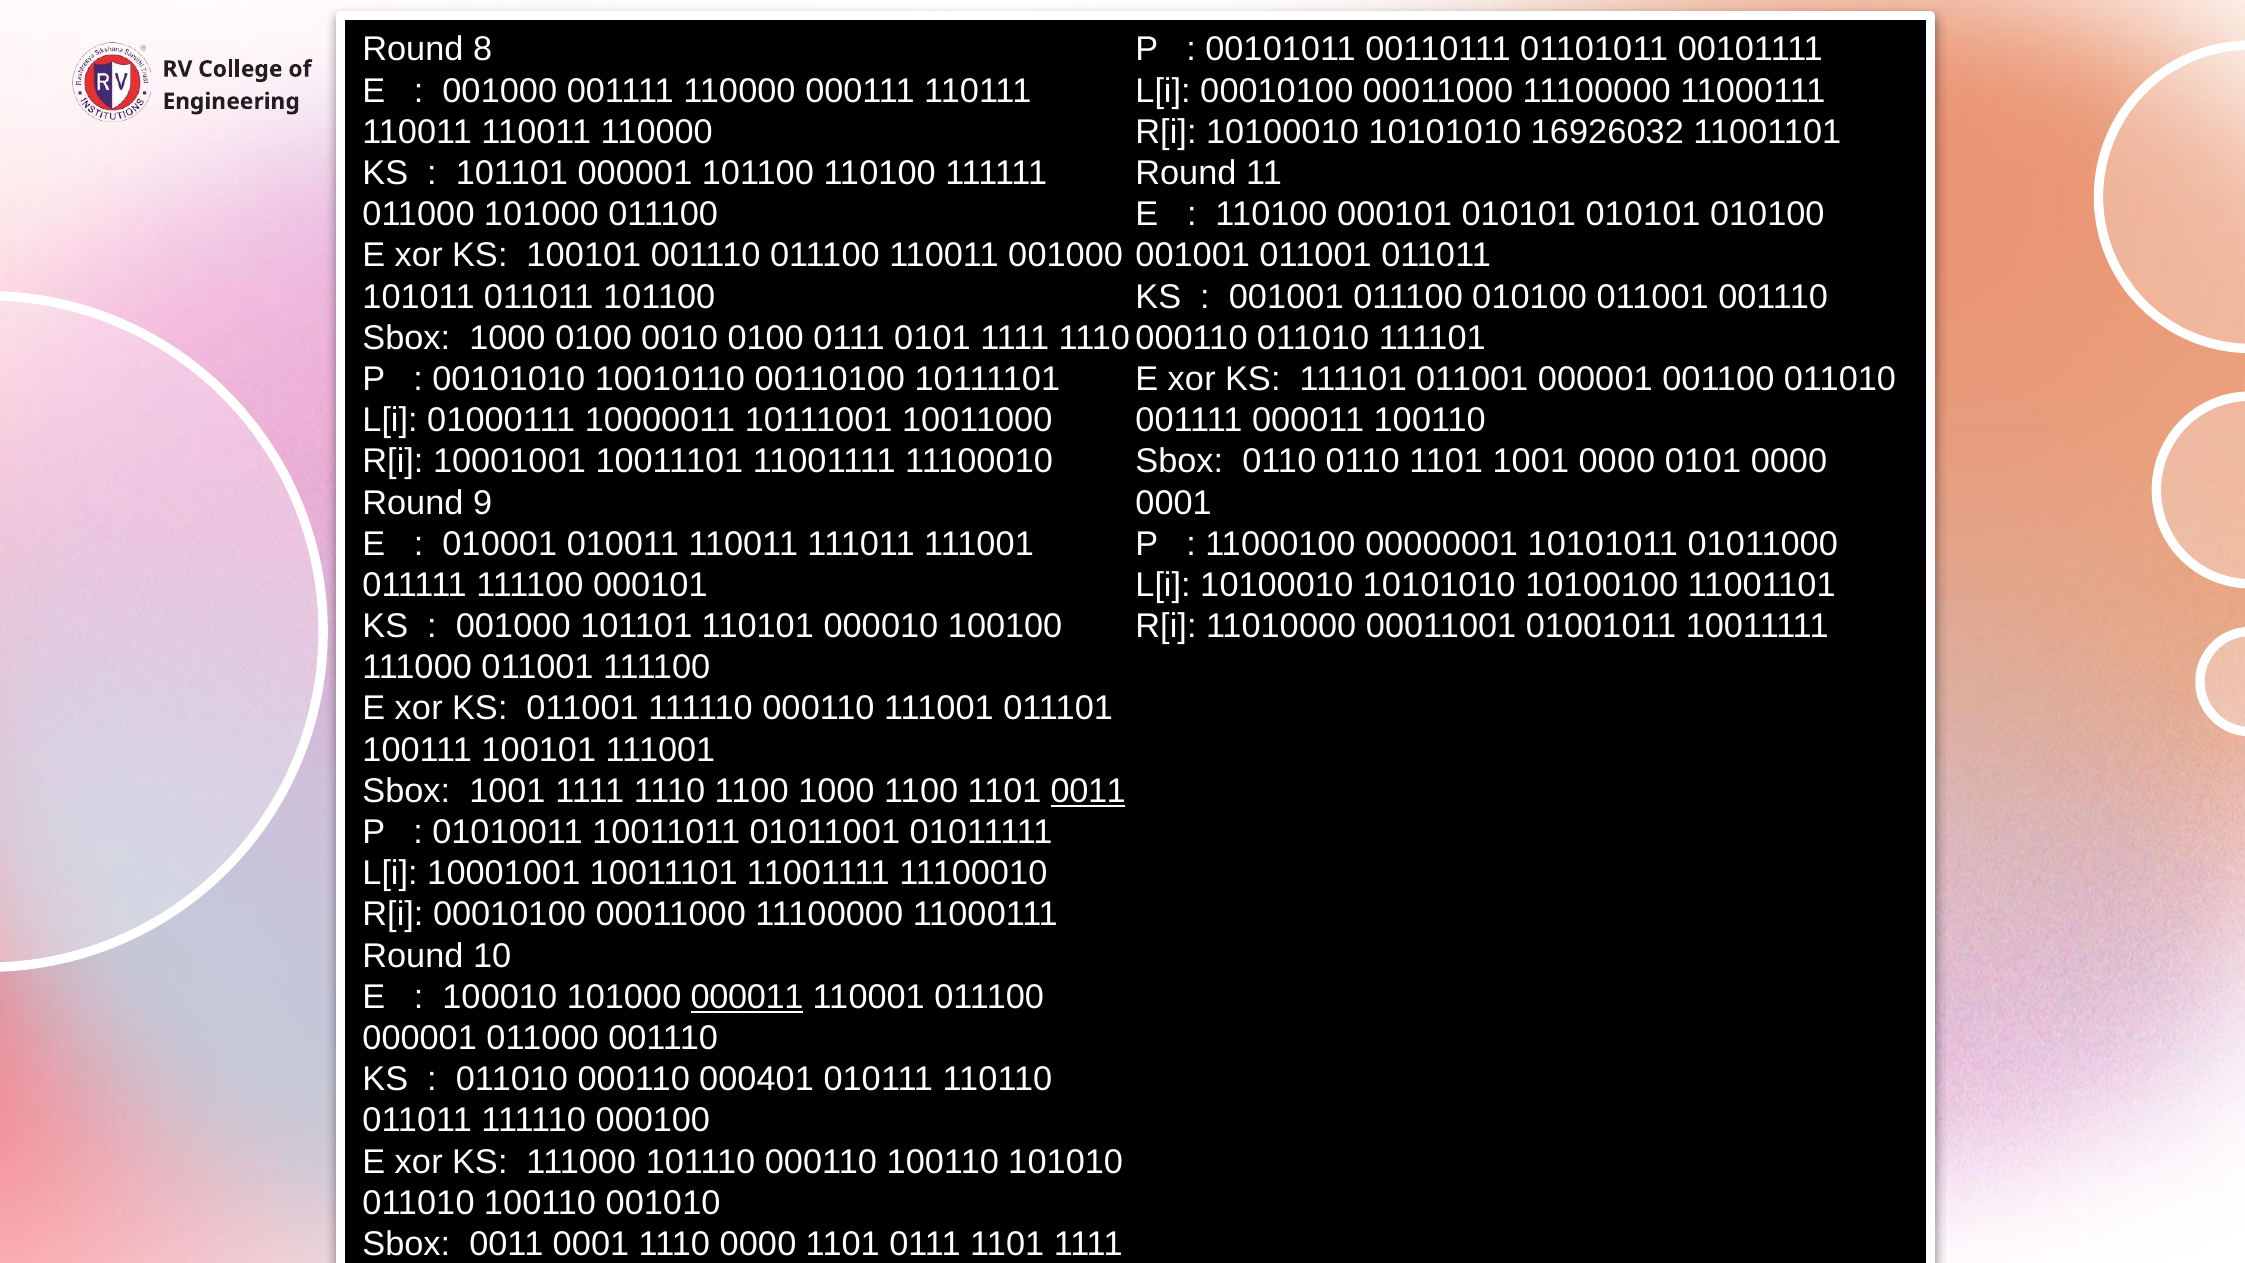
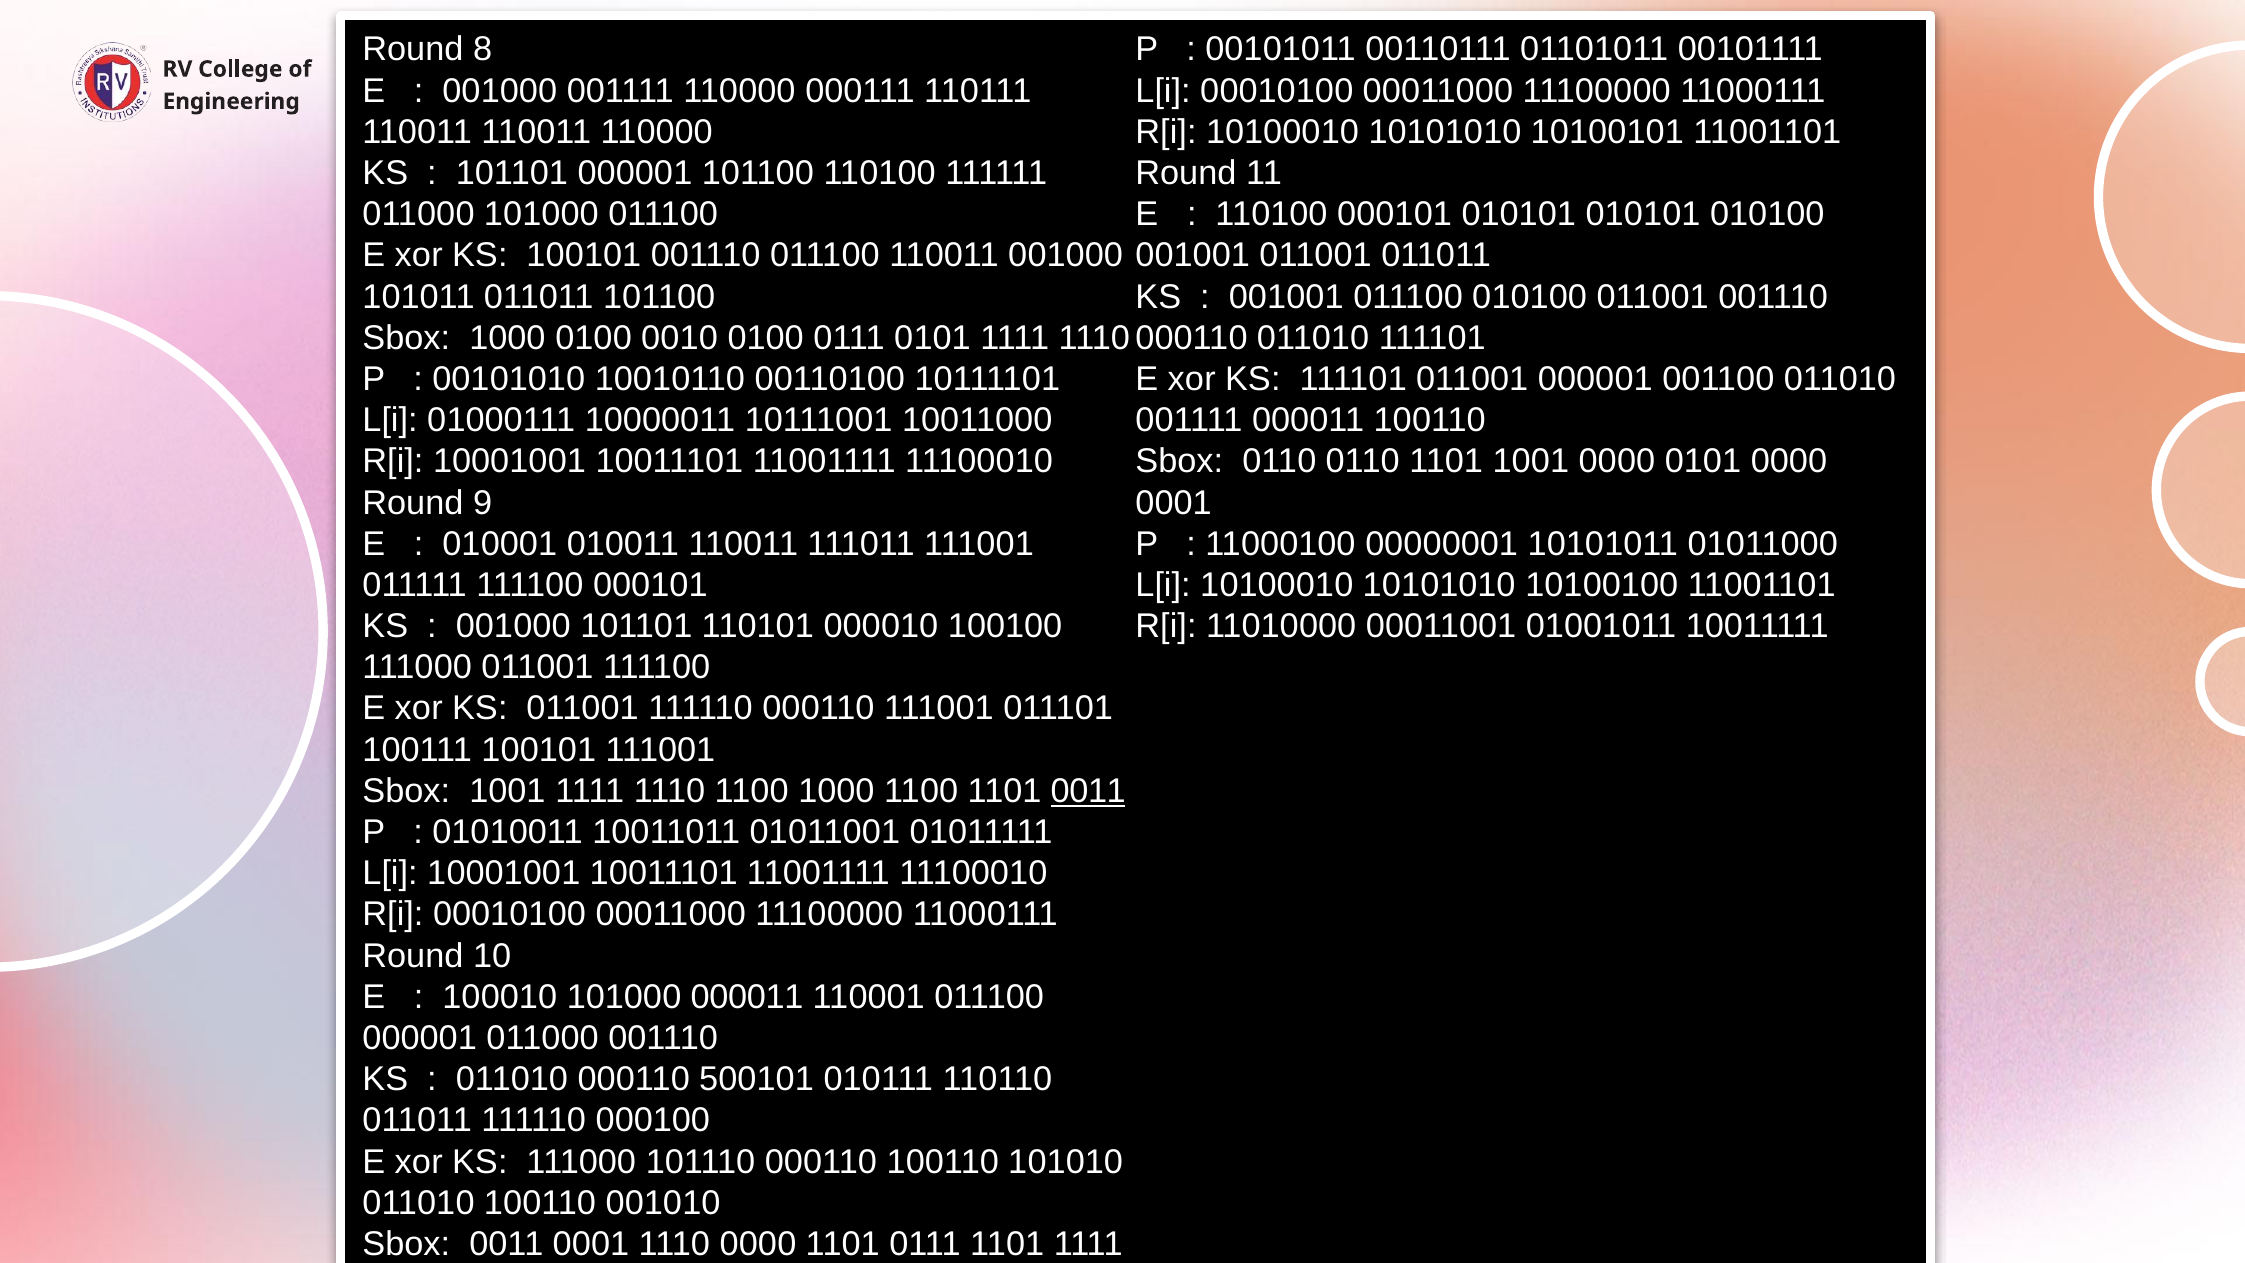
16926032: 16926032 -> 10100101 (1607, 132)
000011 underline: present -> none (747, 997)
000401: 000401 -> 500101 (756, 1079)
